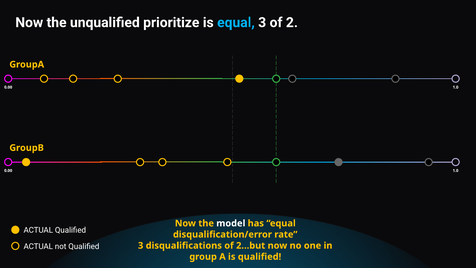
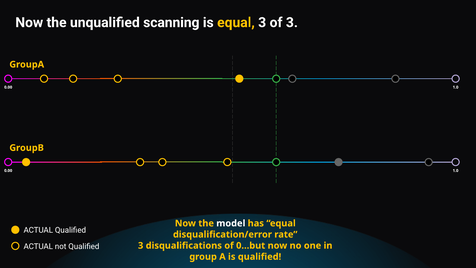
prioritize: prioritize -> scanning (171, 22)
equal colour: light blue -> yellow (236, 22)
of 2: 2 -> 3 (292, 22)
2…but: 2…but -> 0…but (251, 245)
